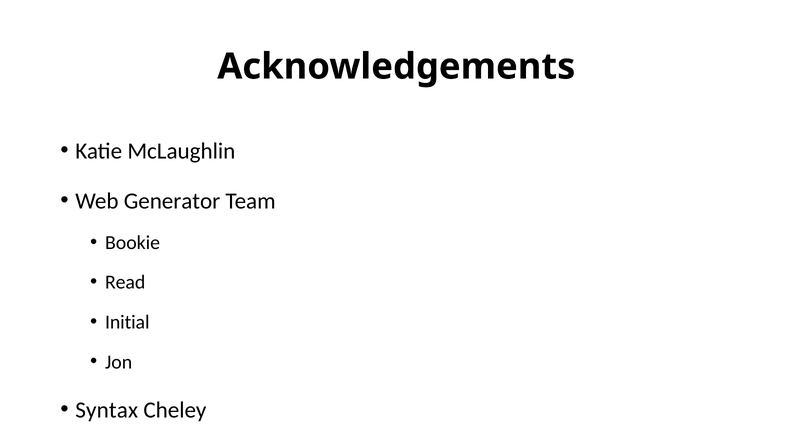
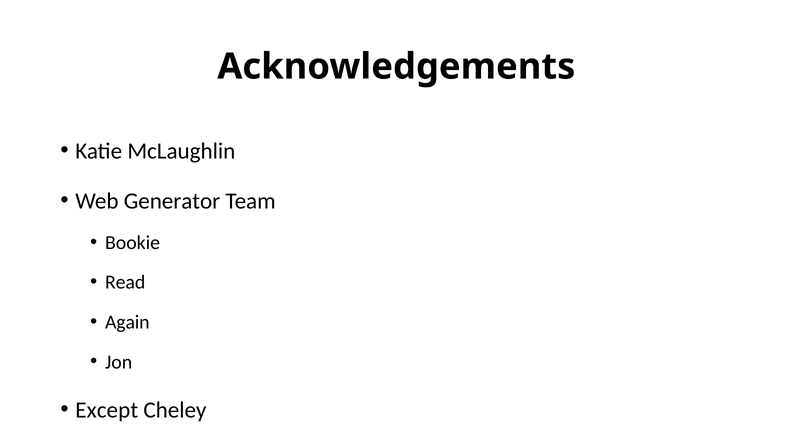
Initial: Initial -> Again (127, 322)
Syntax: Syntax -> Except (107, 410)
